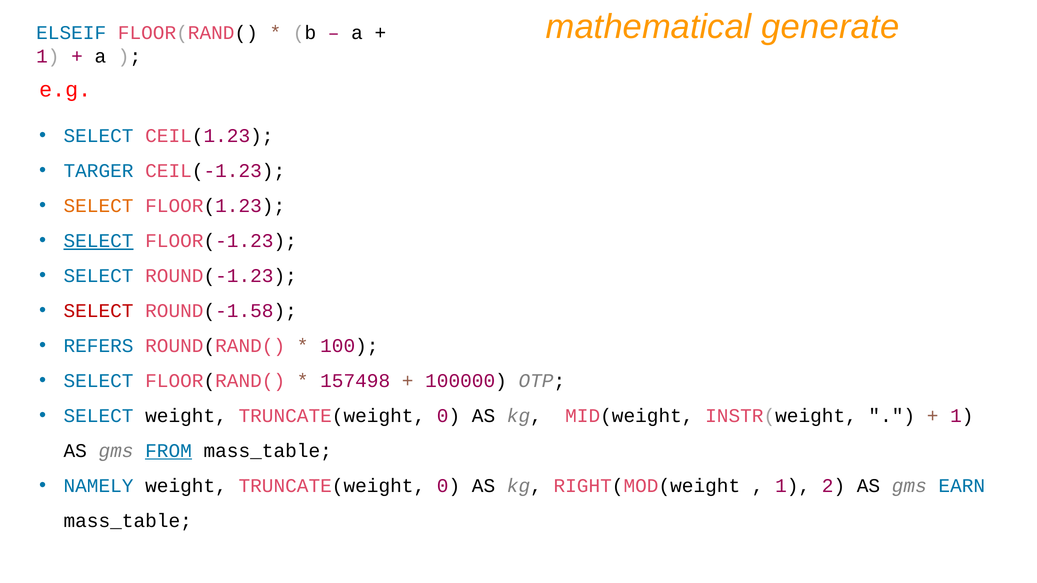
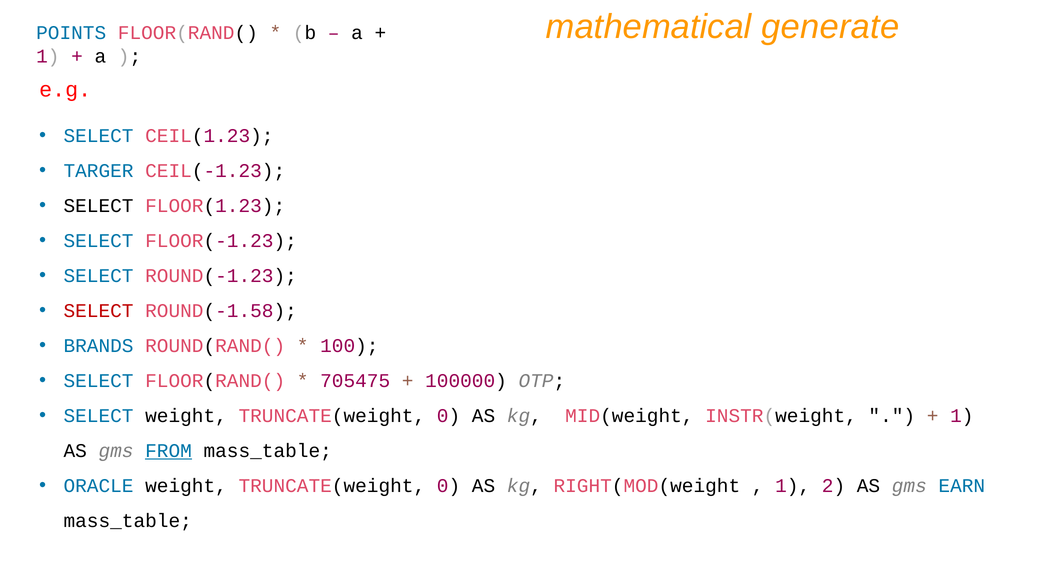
ELSEIF: ELSEIF -> POINTS (71, 33)
SELECT colour: orange -> black (99, 206)
SELECT underline: present -> none (99, 241)
REFERS: REFERS -> BRANDS (99, 346)
157498: 157498 -> 705475 (355, 381)
NAMELY: NAMELY -> ORACLE (99, 486)
